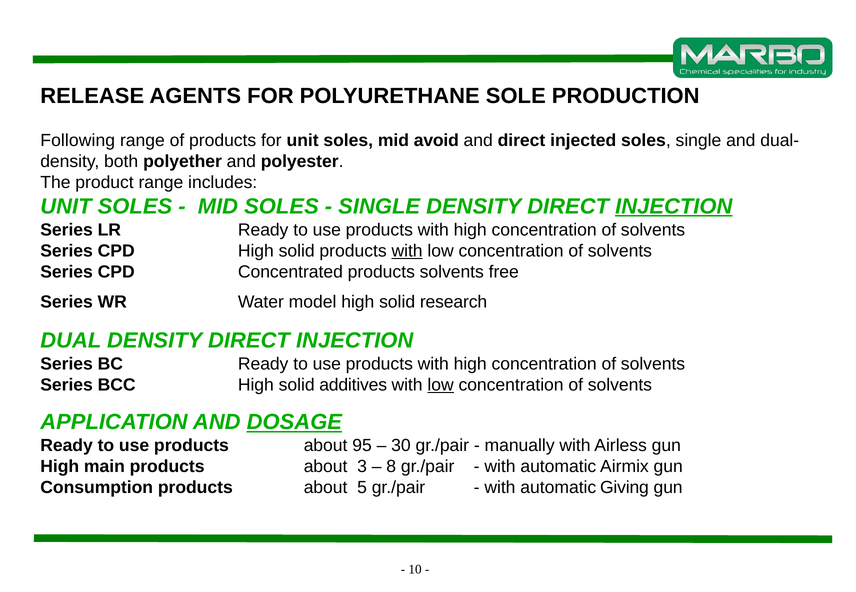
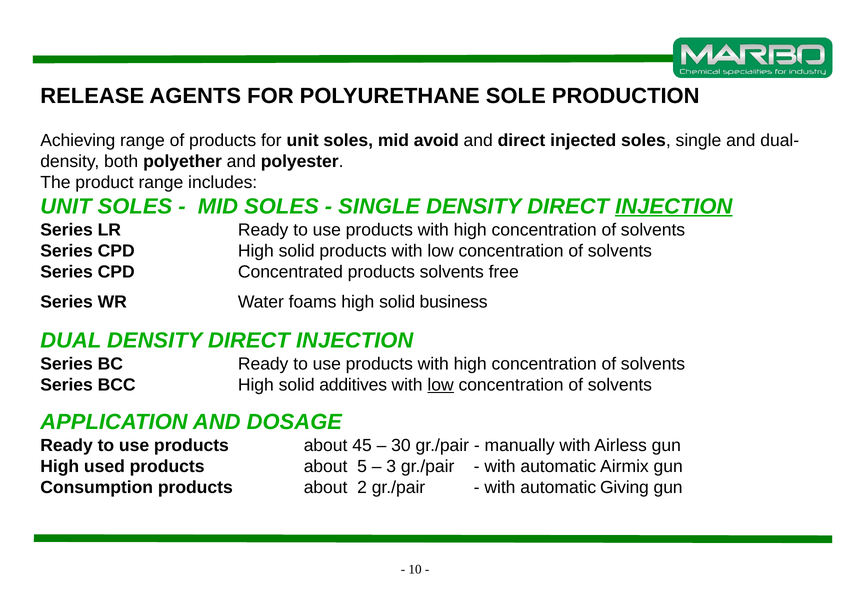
Following: Following -> Achieving (78, 141)
with underline: present -> none (407, 251)
model: model -> foams (313, 302)
research: research -> business (454, 302)
DOSAGE underline: present -> none (294, 423)
95: 95 -> 45 (362, 446)
main: main -> used (104, 467)
3: 3 -> 5 (362, 467)
8: 8 -> 3 (391, 467)
5: 5 -> 2 (362, 488)
